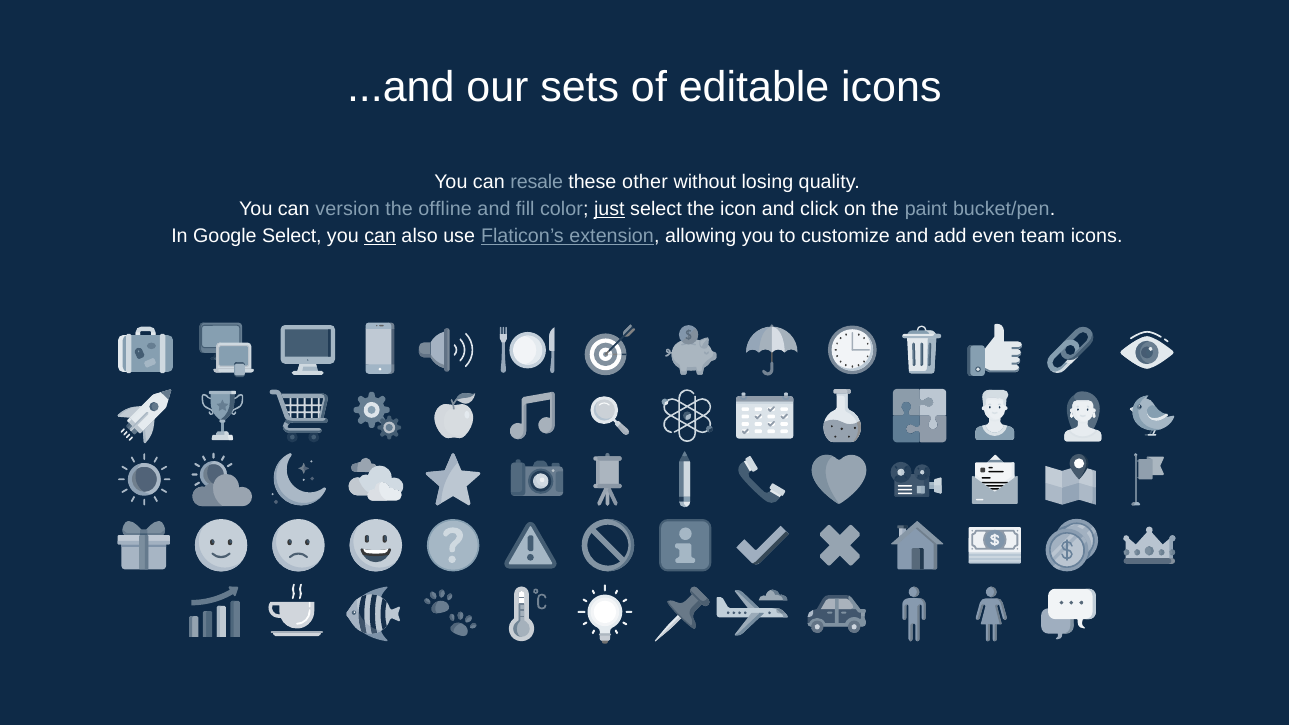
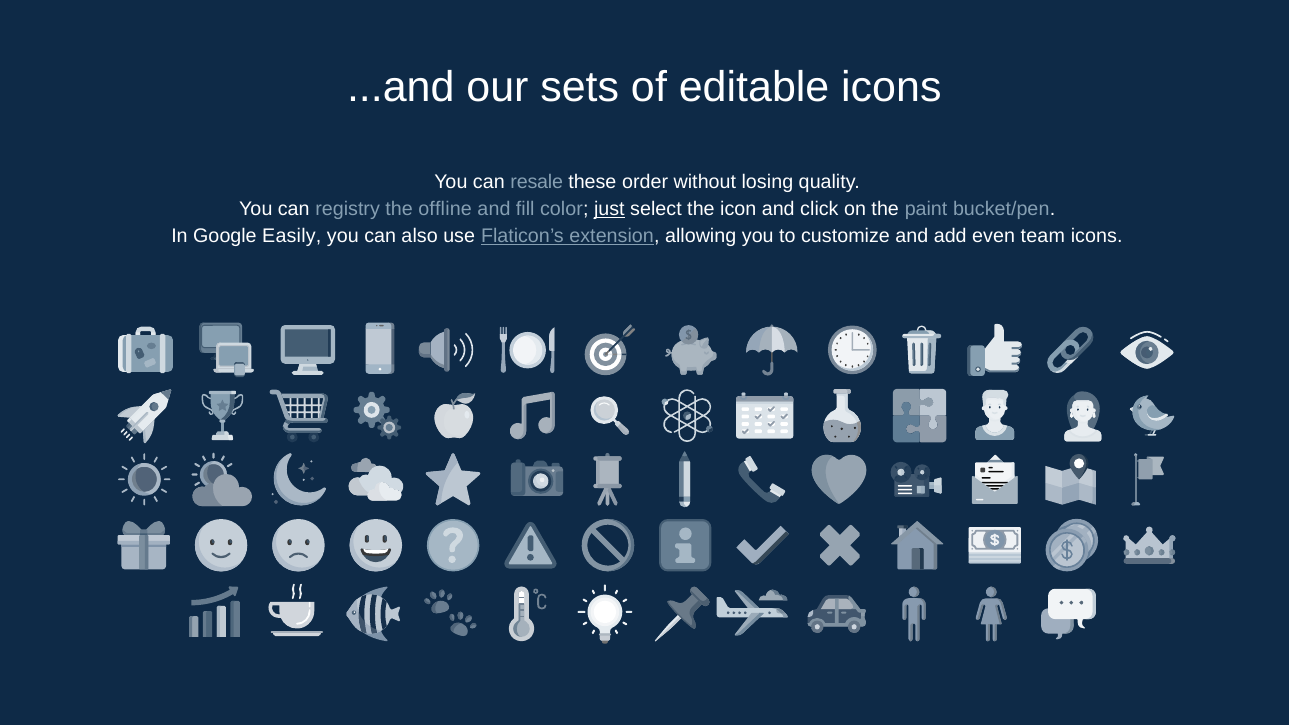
other: other -> order (645, 182)
version: version -> registry (348, 209)
Google Select: Select -> Easily (292, 236)
can underline: present -> none (380, 236)
